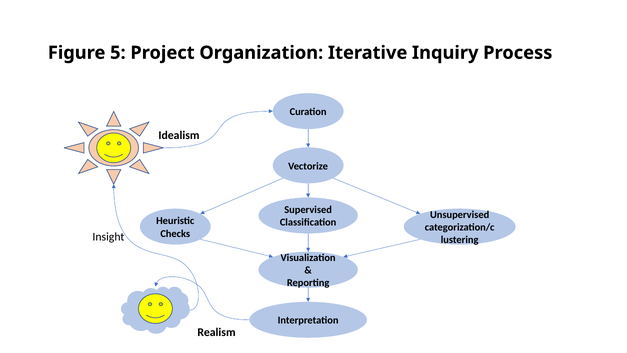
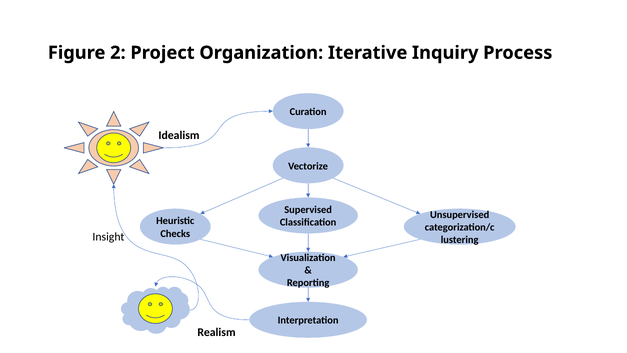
5: 5 -> 2 (118, 53)
